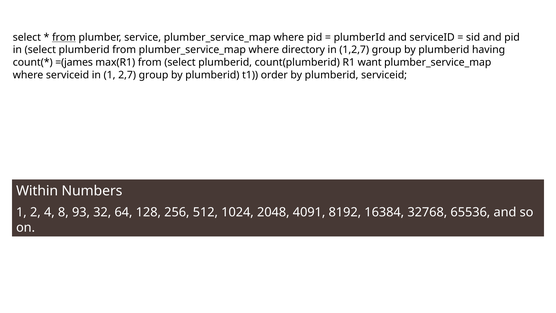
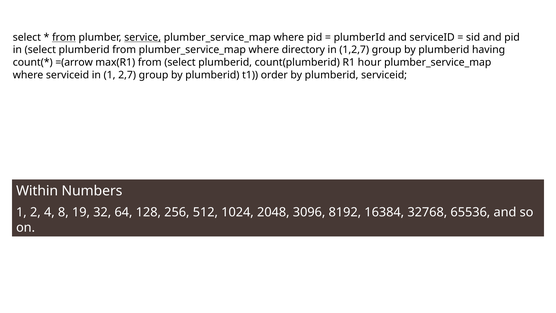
service underline: none -> present (143, 37)
=(james: =(james -> =(arrow (74, 62)
want: want -> hour (370, 62)
93: 93 -> 19 (81, 212)
4091: 4091 -> 3096 (309, 212)
